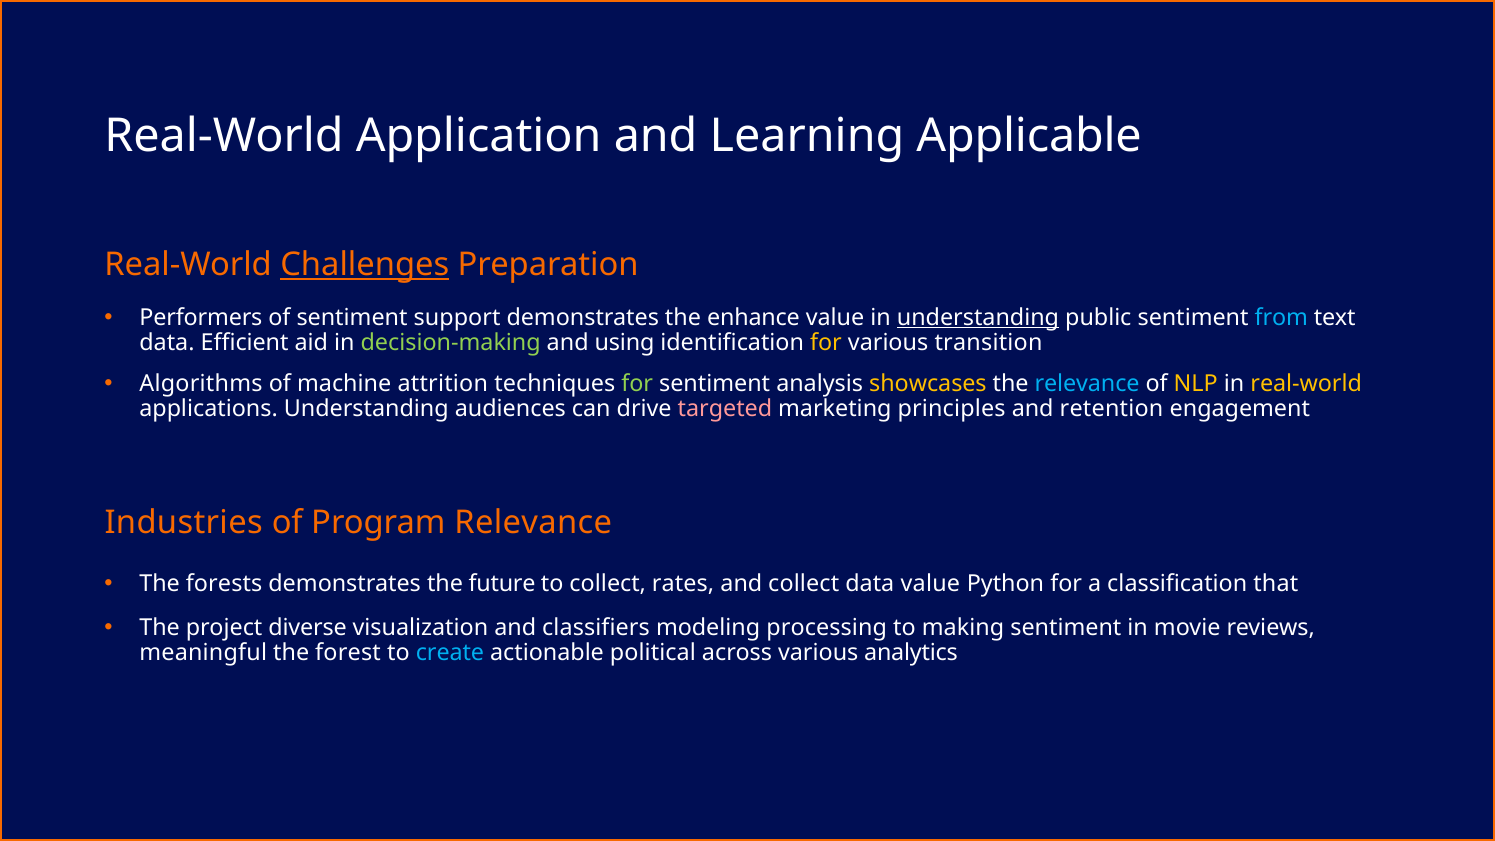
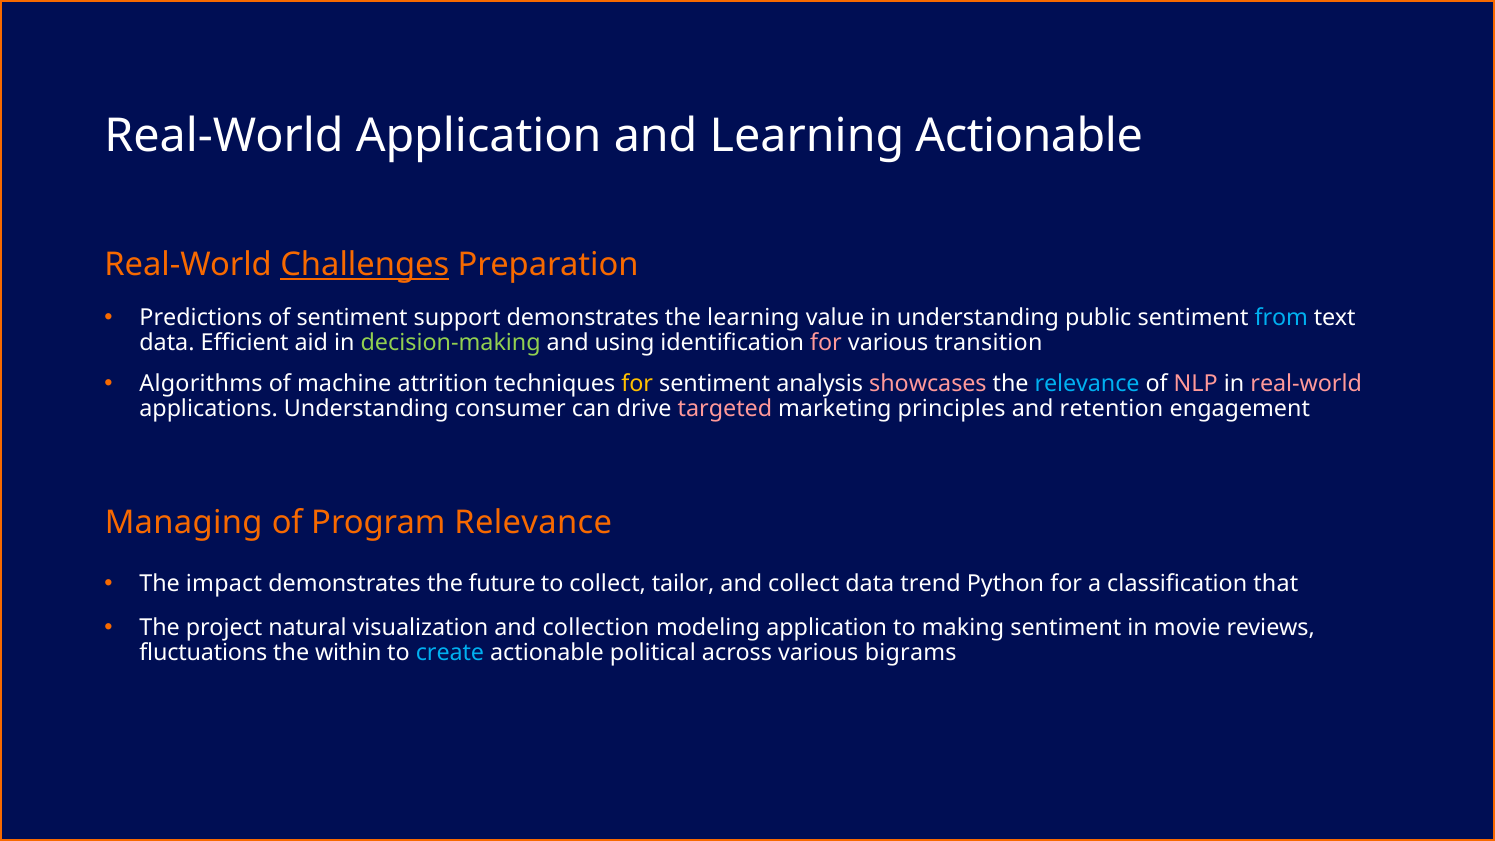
Learning Applicable: Applicable -> Actionable (1029, 136)
Performers: Performers -> Predictions (201, 317)
the enhance: enhance -> learning (753, 317)
understanding underline: present -> none (978, 317)
for colour: yellow -> pink (826, 343)
for colour: light green -> yellow (637, 383)
showcases colour: yellow -> pink (928, 383)
NLP colour: yellow -> pink (1196, 383)
real-world colour: yellow -> pink (1306, 383)
audiences: audiences -> consumer (510, 409)
Industries: Industries -> Managing (184, 523)
forests: forests -> impact (224, 584)
rates: rates -> tailor (683, 584)
data value: value -> trend (930, 584)
diverse: diverse -> natural (308, 628)
classifiers: classifiers -> collection (596, 628)
modeling processing: processing -> application (827, 628)
meaningful: meaningful -> fluctuations (203, 653)
forest: forest -> within (348, 653)
analytics: analytics -> bigrams (911, 653)
